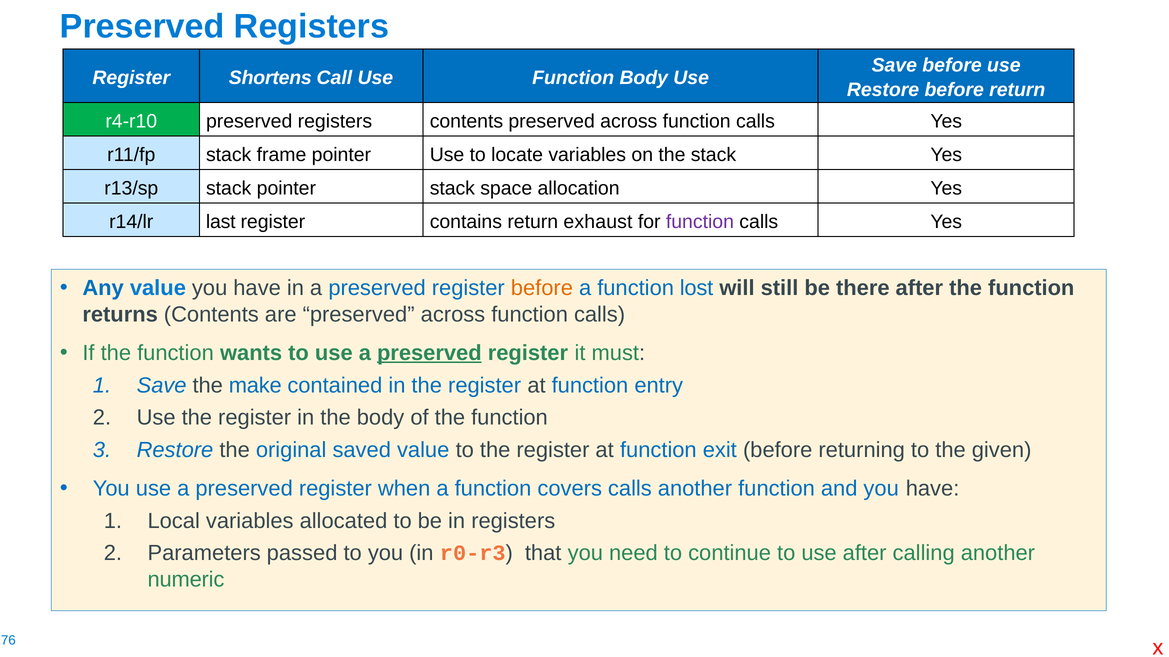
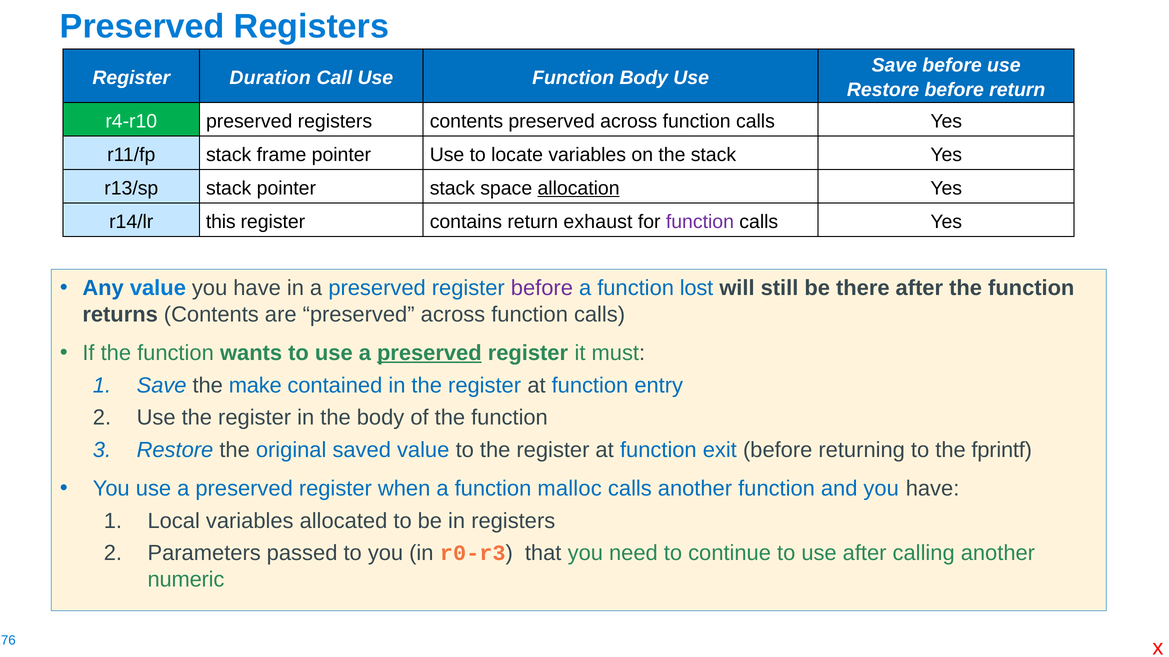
Shortens: Shortens -> Duration (270, 78)
allocation underline: none -> present (579, 188)
last: last -> this (221, 222)
before colour: orange -> purple (542, 288)
given: given -> fprintf (1002, 450)
covers: covers -> malloc (570, 489)
